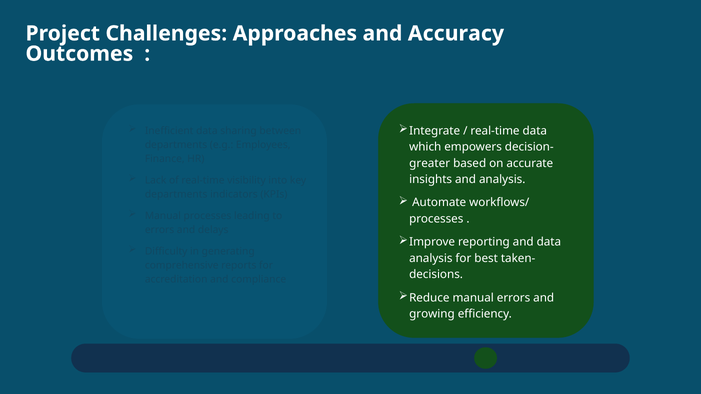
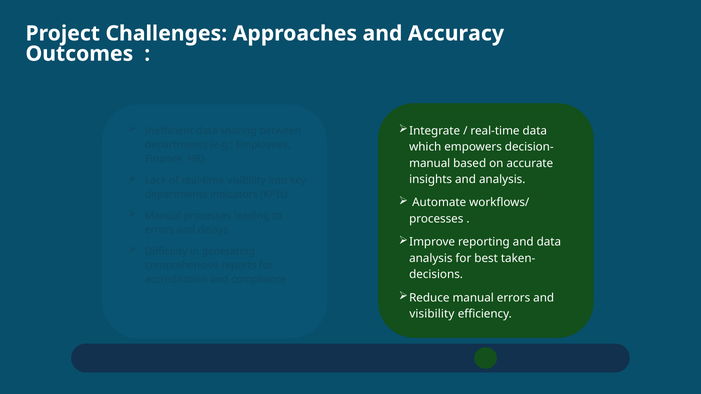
greater: greater -> manual (430, 163)
growing: growing -> visibility (432, 314)
